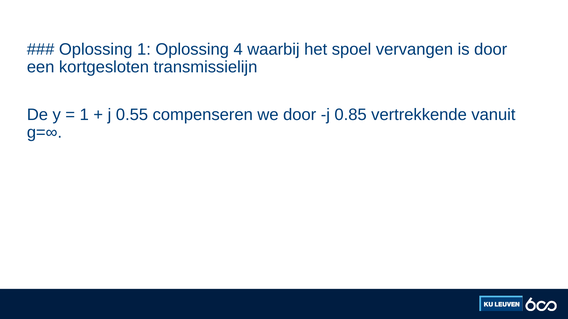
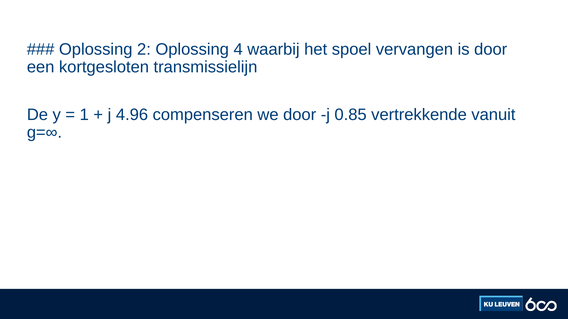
Oplossing 1: 1 -> 2 (144, 49)
0.55: 0.55 -> 4.96 (132, 115)
